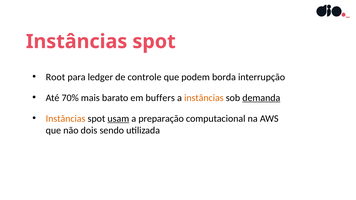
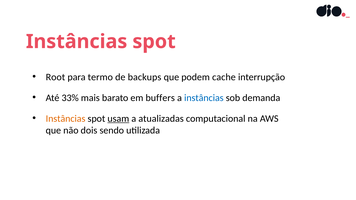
ledger: ledger -> termo (100, 77)
controle: controle -> backups (145, 77)
borda: borda -> cache (224, 77)
70%: 70% -> 33% (70, 98)
instâncias colour: orange -> blue (204, 98)
demanda underline: present -> none (261, 98)
preparação: preparação -> atualizadas (161, 119)
